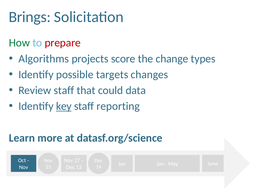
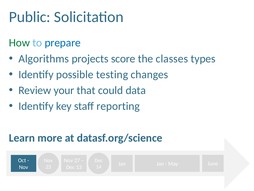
Brings: Brings -> Public (30, 17)
prepare colour: red -> blue (63, 43)
change: change -> classes (172, 59)
targets: targets -> testing (112, 74)
Review staff: staff -> your (64, 90)
key underline: present -> none (64, 106)
